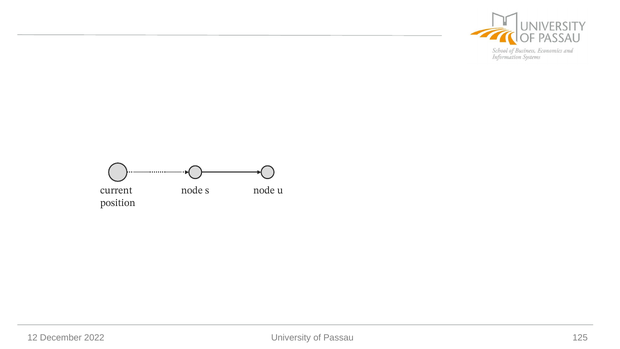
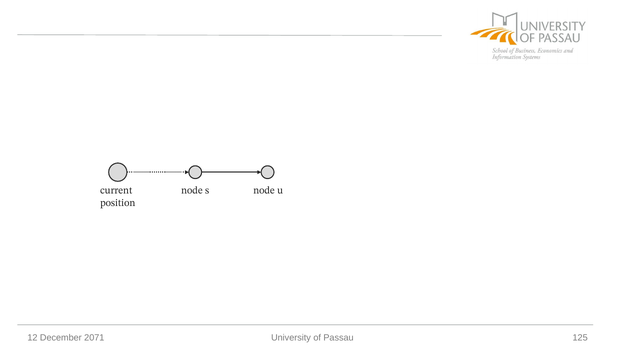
2022: 2022 -> 2071 (94, 337)
